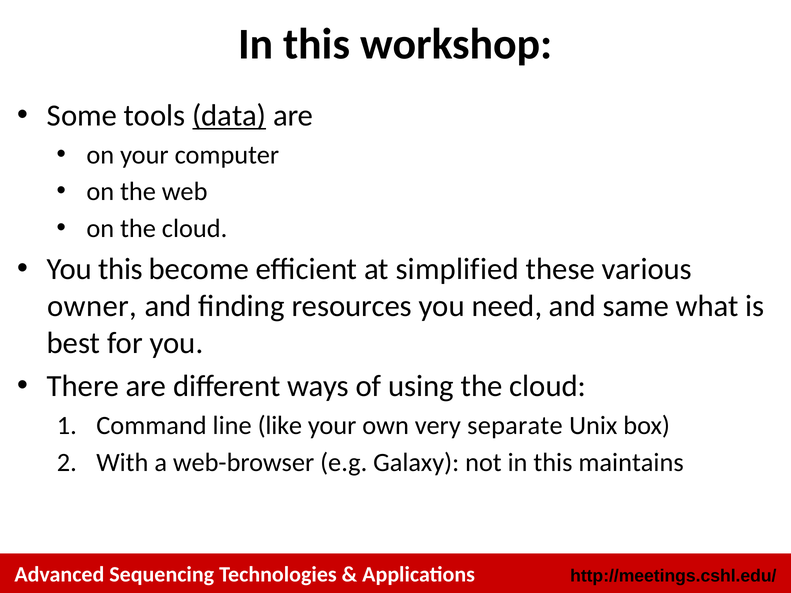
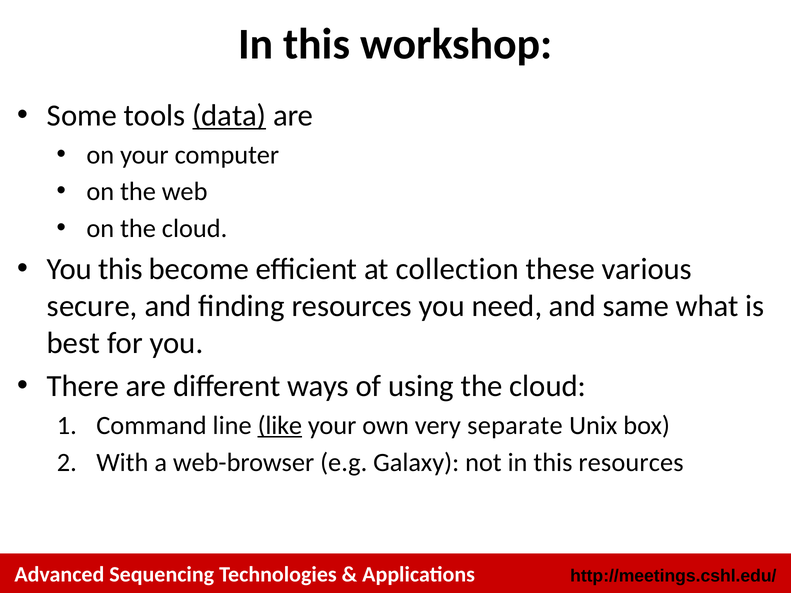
simplified: simplified -> collection (457, 269)
owner: owner -> secure (92, 306)
like underline: none -> present (280, 426)
this maintains: maintains -> resources (631, 463)
